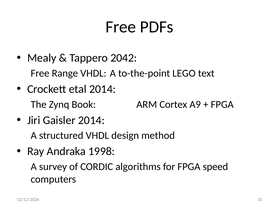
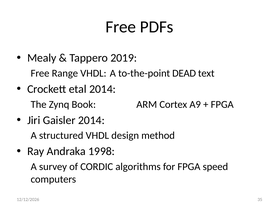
2042: 2042 -> 2019 (124, 58)
LEGO: LEGO -> DEAD (184, 73)
